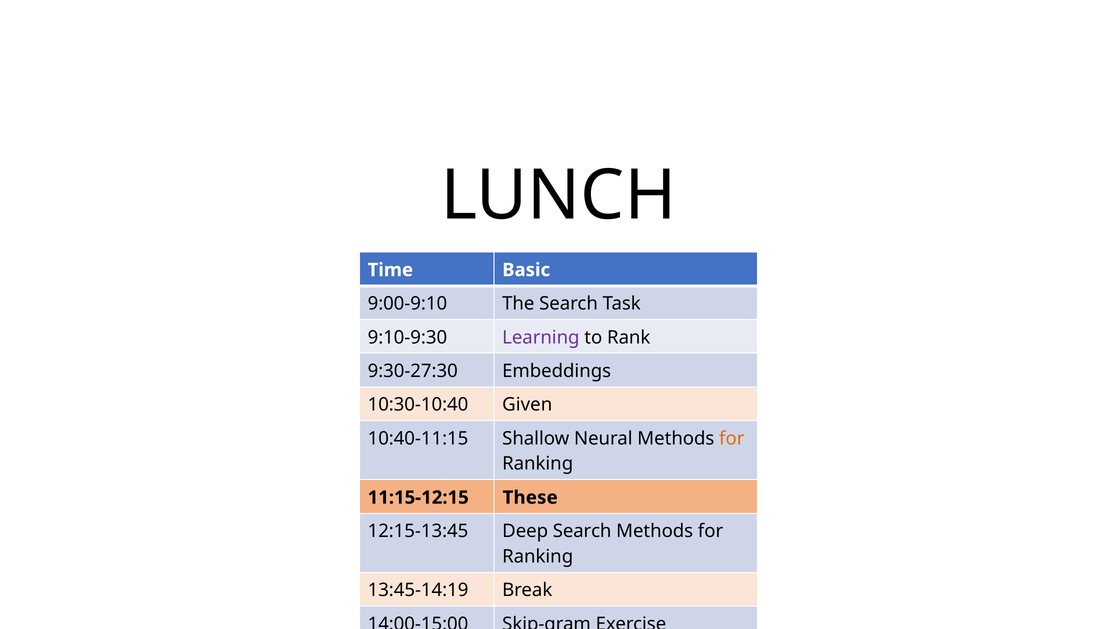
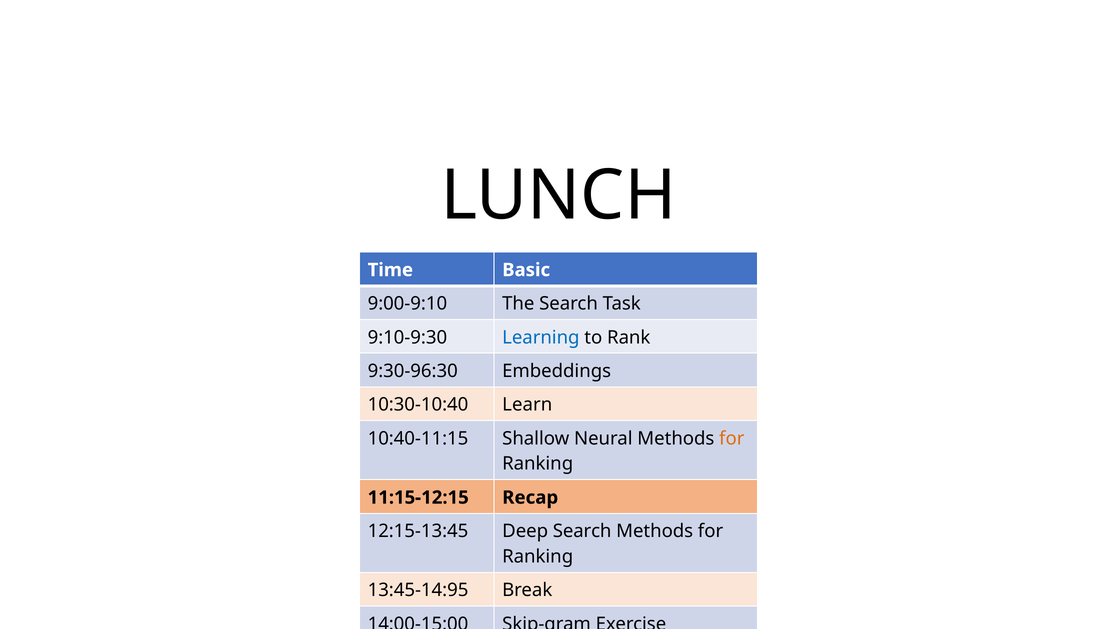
Learning colour: purple -> blue (541, 337)
9:30-27:30: 9:30-27:30 -> 9:30-96:30 (413, 371)
Given: Given -> Learn (527, 404)
These: These -> Recap (530, 497)
13:45-14:19: 13:45-14:19 -> 13:45-14:95 (418, 590)
